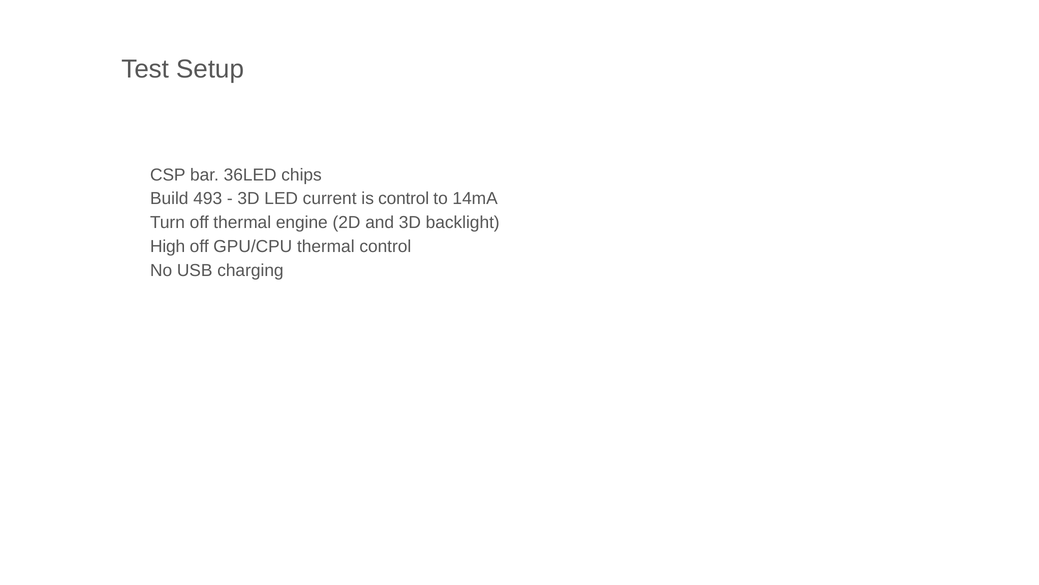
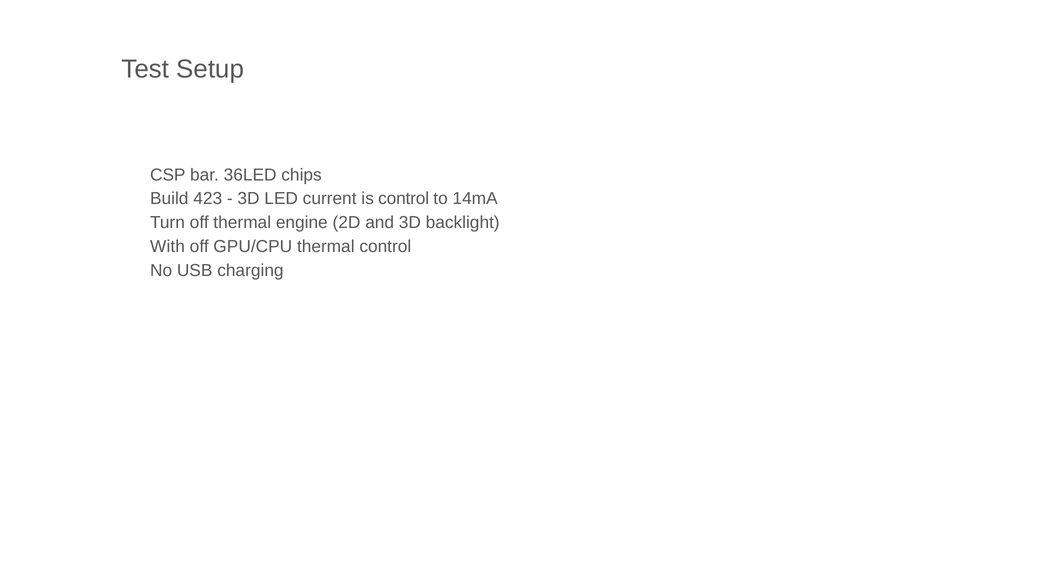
493: 493 -> 423 (208, 199)
High: High -> With (168, 246)
